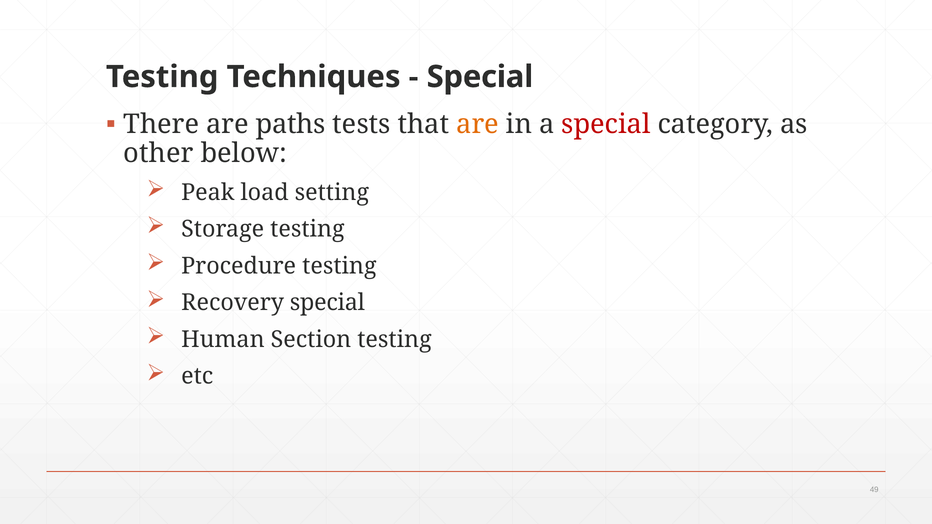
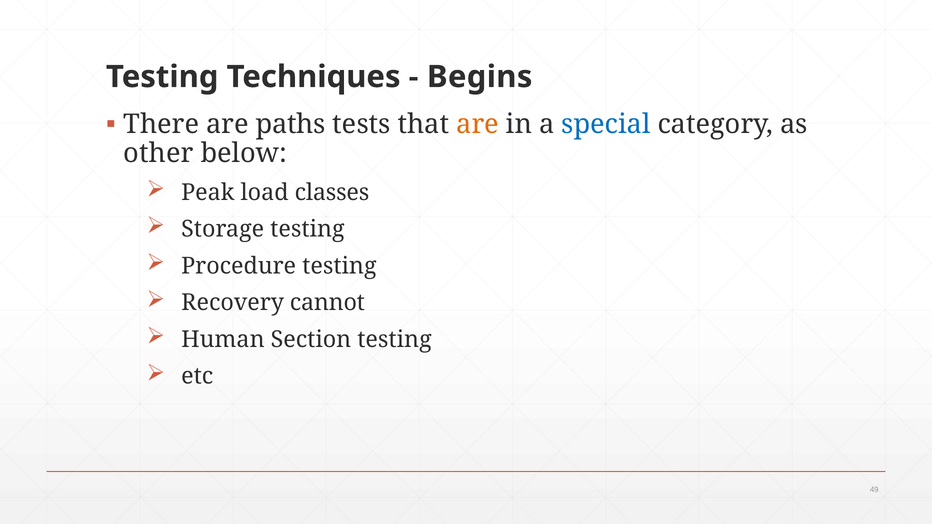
Special: Special -> Begins (480, 77)
special colour: red -> blue (606, 124)
setting: setting -> classes (332, 193)
Recovery special: special -> cannot (327, 303)
